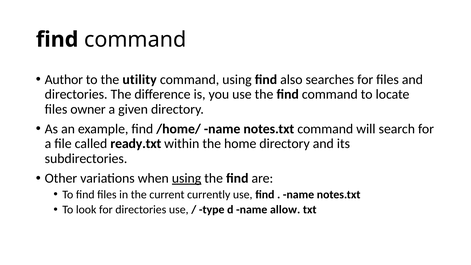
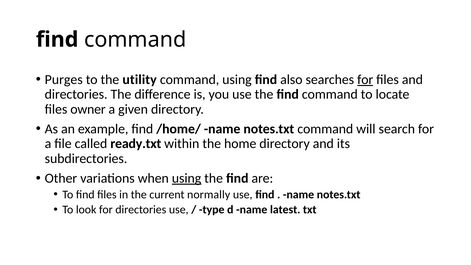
Author: Author -> Purges (64, 80)
for underline: none -> present (365, 80)
currently: currently -> normally (209, 195)
allow: allow -> latest (285, 210)
